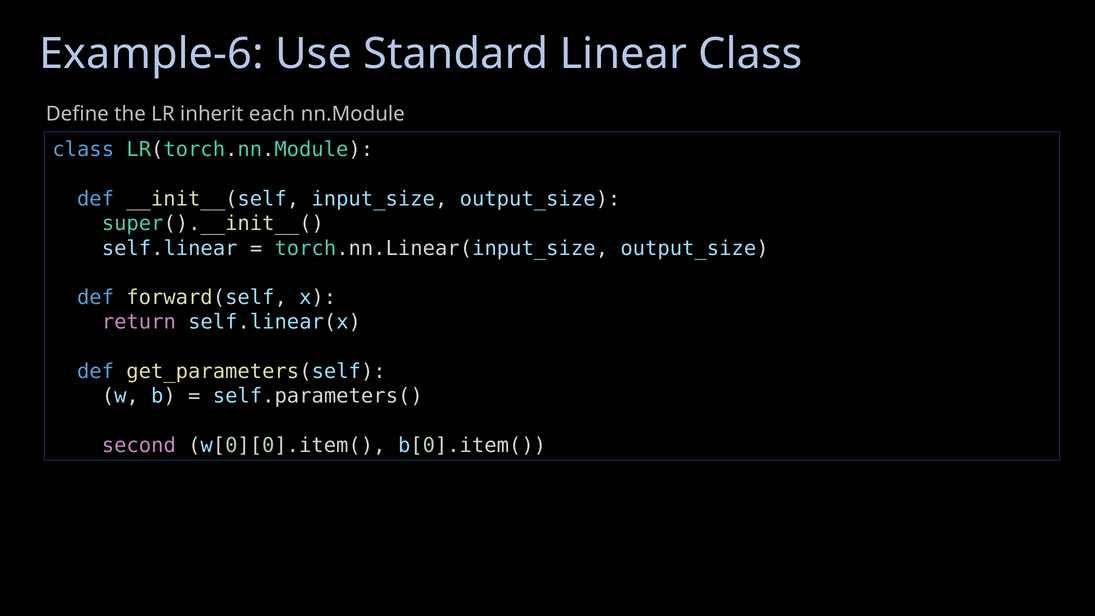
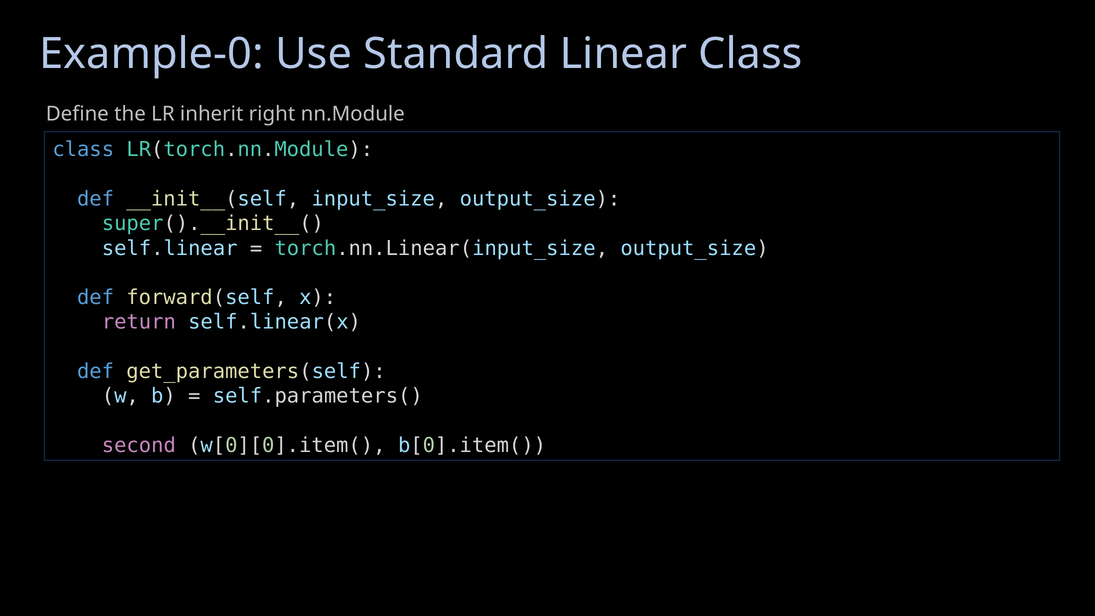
Example-6: Example-6 -> Example-0 (151, 54)
each: each -> right (272, 114)
